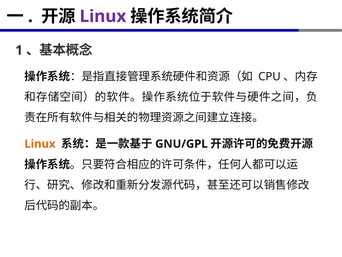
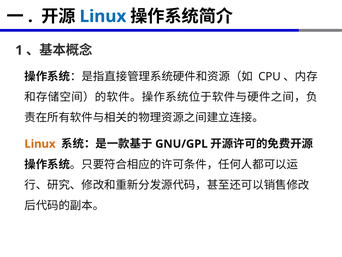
Linux colour: purple -> blue (103, 16)
